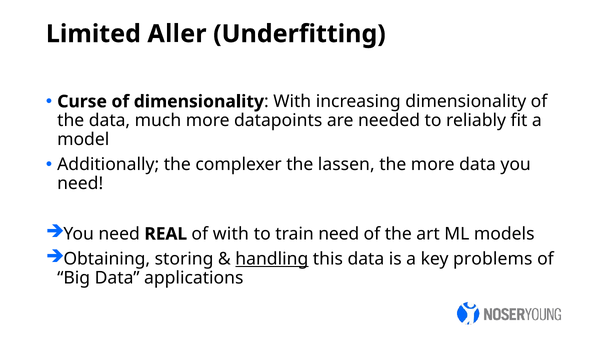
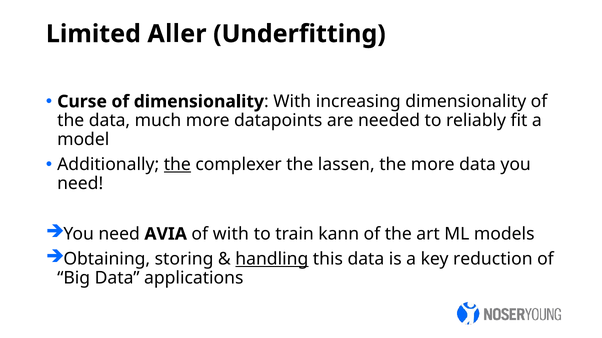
the underline: none -> present (177, 165)
REAL: REAL -> AVIA (166, 234)
train need: need -> kann (339, 234)
problems: problems -> reduction (493, 260)
